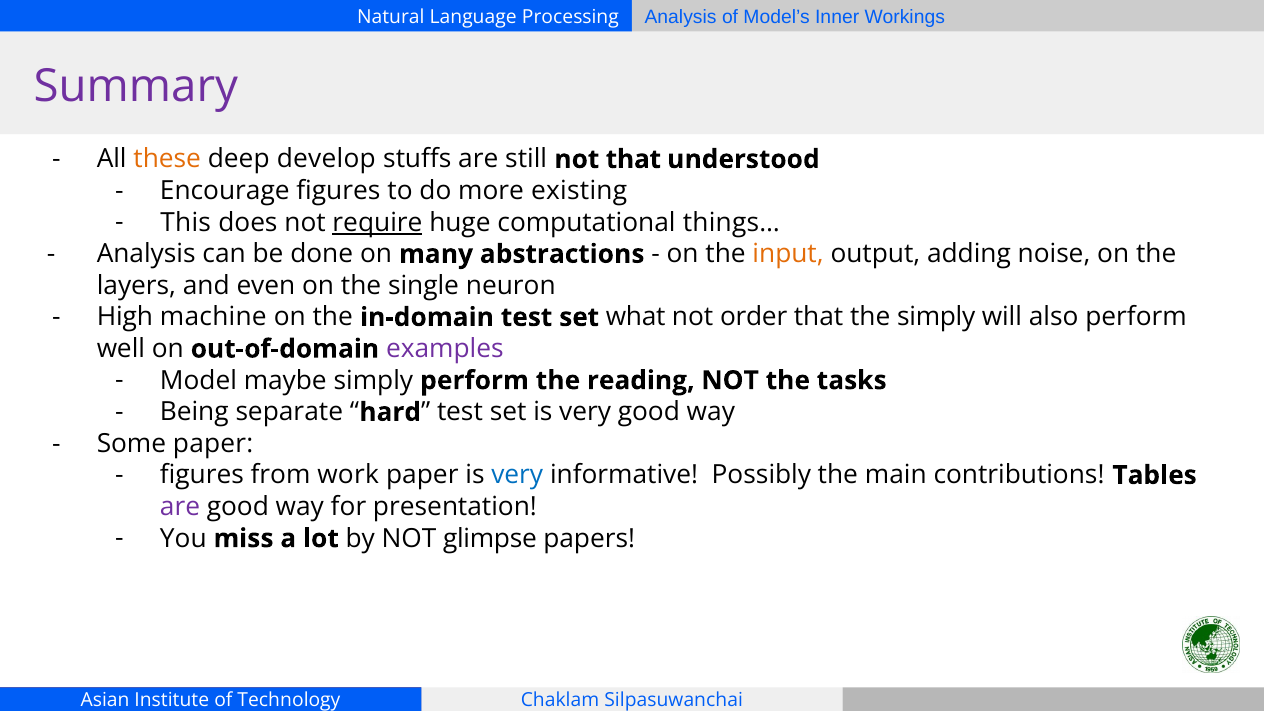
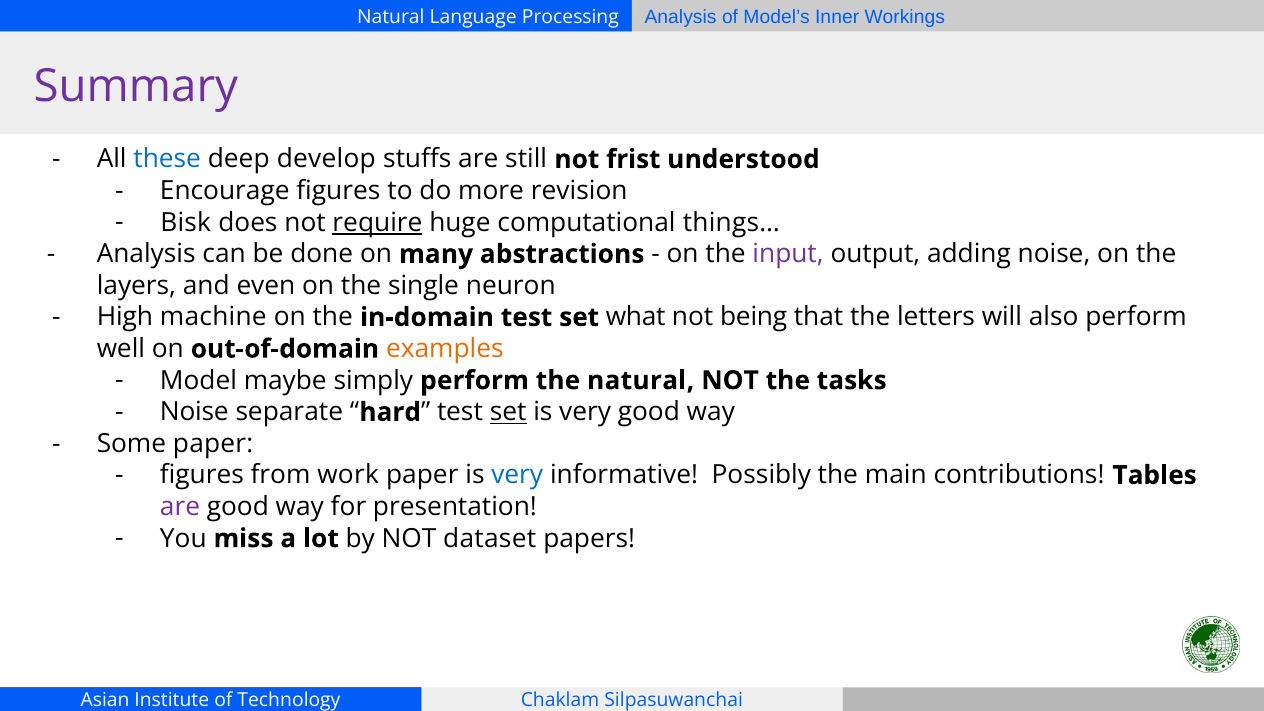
these colour: orange -> blue (167, 159)
not that: that -> frist (633, 159)
existing: existing -> revision (579, 191)
This: This -> Bisk (186, 223)
input colour: orange -> purple (788, 254)
order: order -> being (754, 317)
the simply: simply -> letters (936, 317)
examples colour: purple -> orange (445, 349)
the reading: reading -> natural (641, 381)
Being: Being -> Noise (194, 412)
set underline: none -> present (508, 412)
glimpse: glimpse -> dataset (490, 539)
